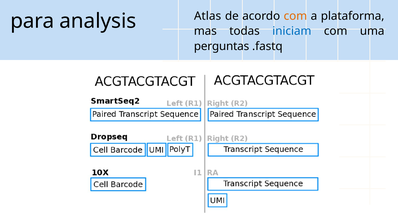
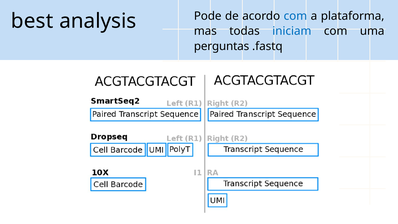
Atlas: Atlas -> Pode (208, 16)
com colour: orange -> blue (295, 16)
para: para -> best (32, 21)
